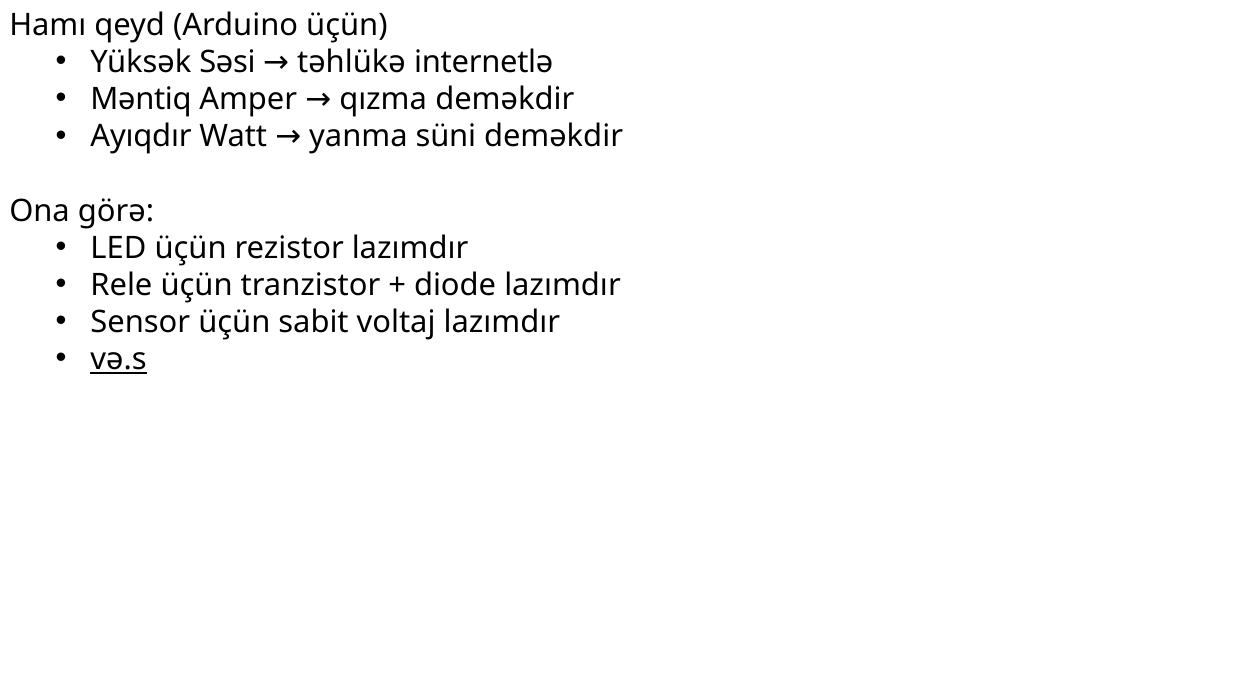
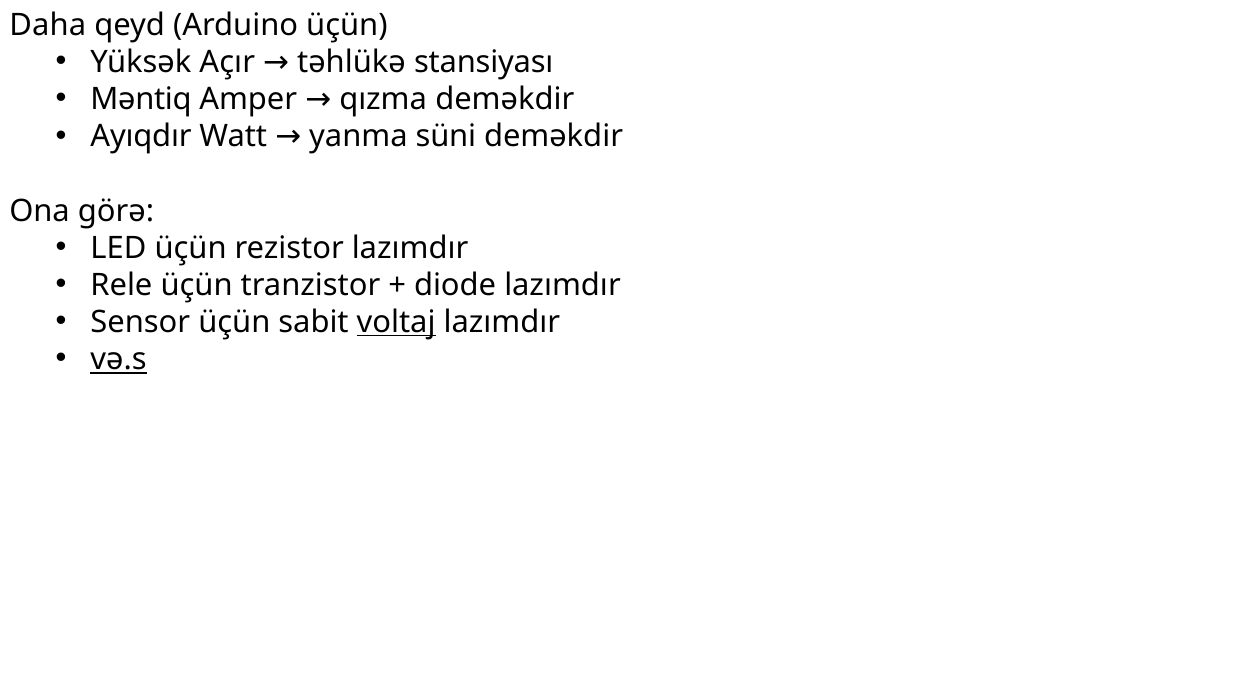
Hamı: Hamı -> Daha (48, 25)
Səsi: Səsi -> Açır (227, 62)
internetlə: internetlə -> stansiyası (484, 62)
voltaj underline: none -> present (396, 322)
